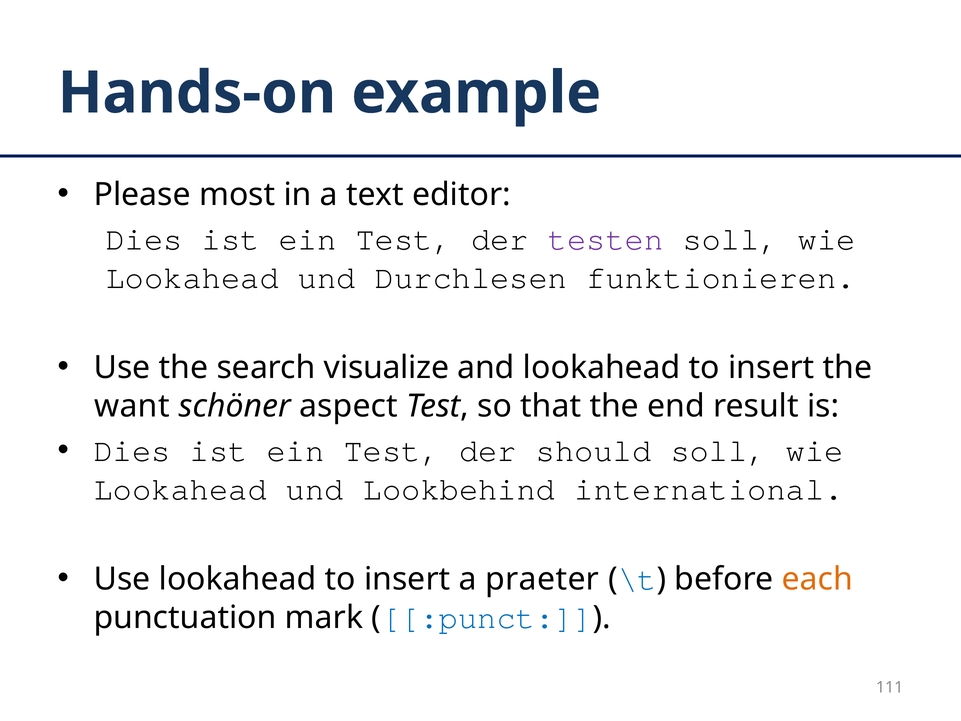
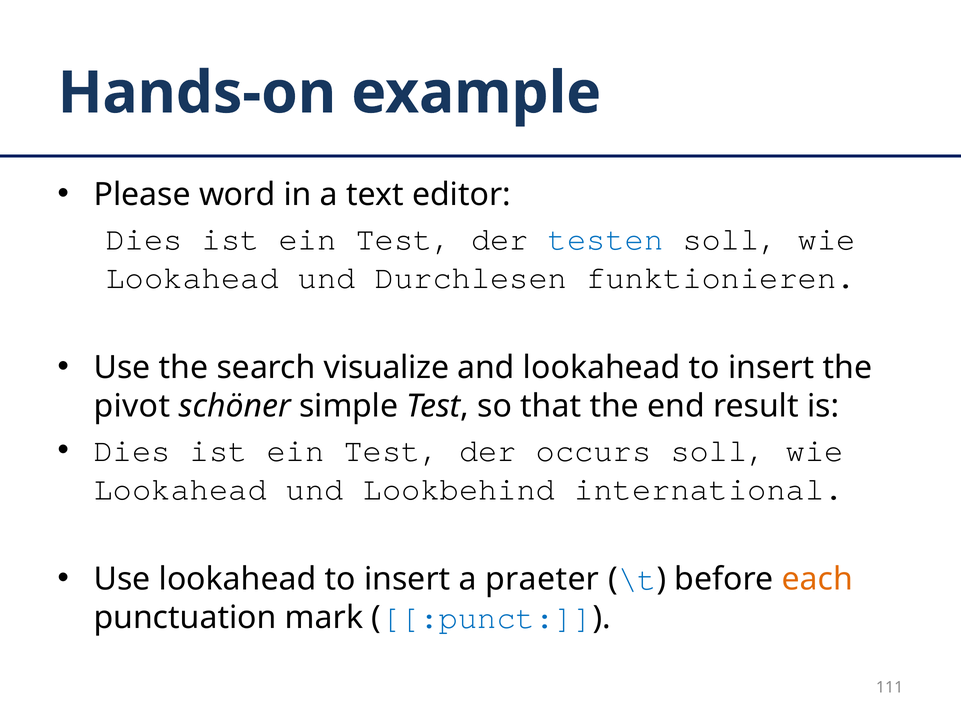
most: most -> word (237, 194)
testen colour: purple -> blue (606, 239)
want: want -> pivot (132, 406)
aspect: aspect -> simple (349, 406)
should: should -> occurs (594, 451)
